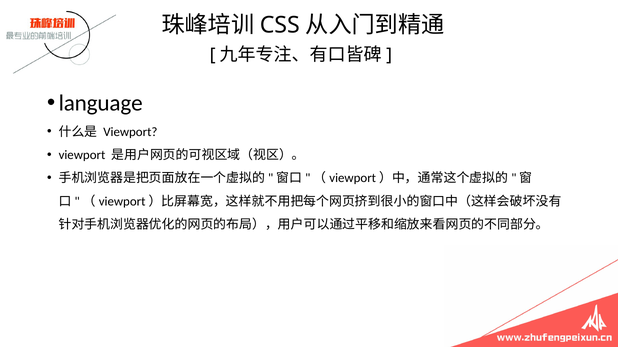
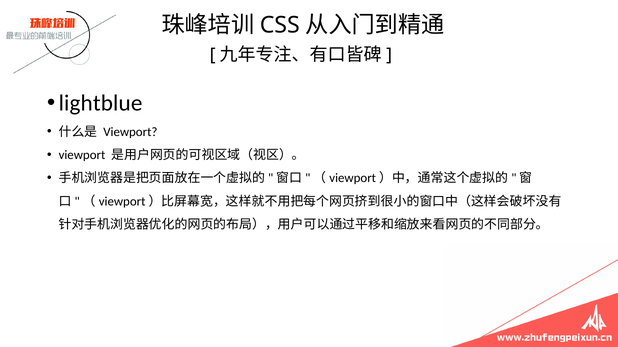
language: language -> lightblue (101, 104)
